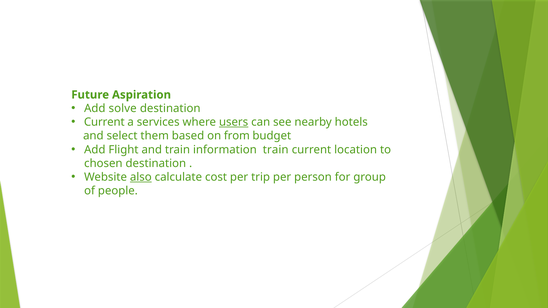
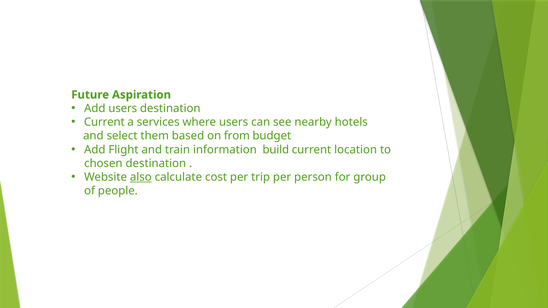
Add solve: solve -> users (123, 109)
users underline: present -> none (234, 122)
information train: train -> build (276, 150)
